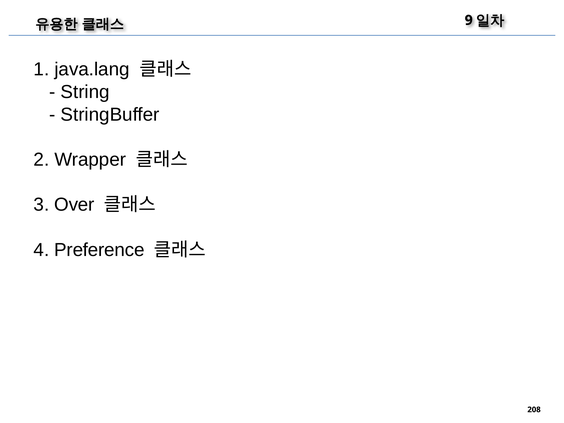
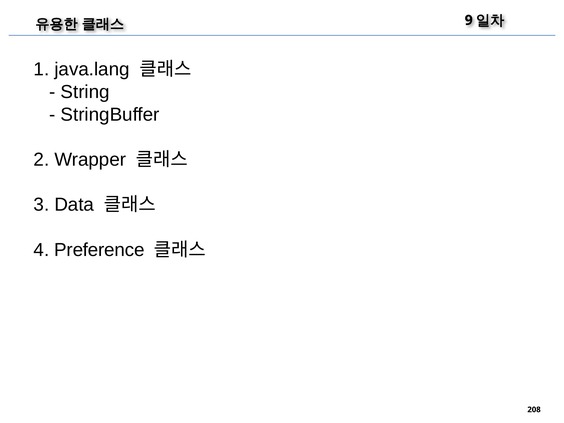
Over: Over -> Data (74, 205)
